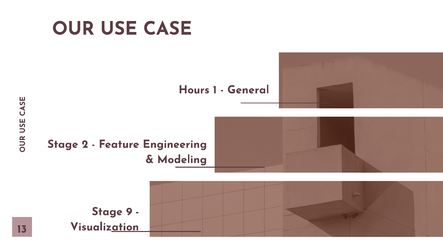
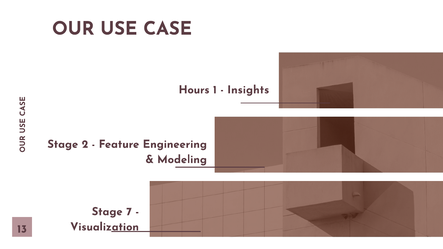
General: General -> Insights (248, 90)
9: 9 -> 7 (129, 212)
